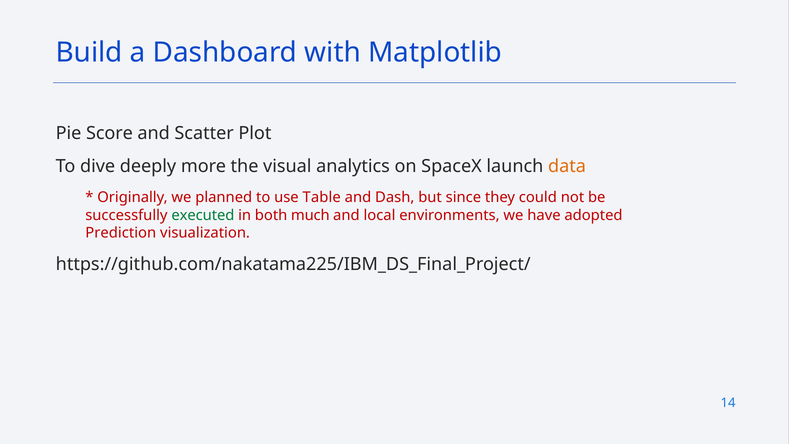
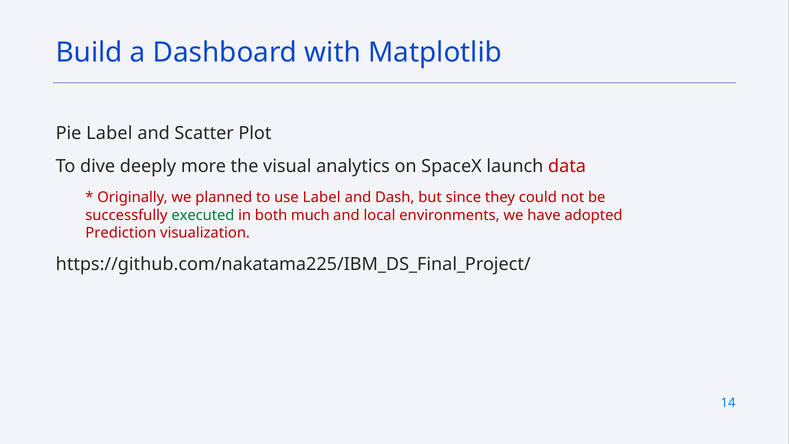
Pie Score: Score -> Label (109, 133)
data colour: orange -> red (567, 166)
use Table: Table -> Label (322, 197)
